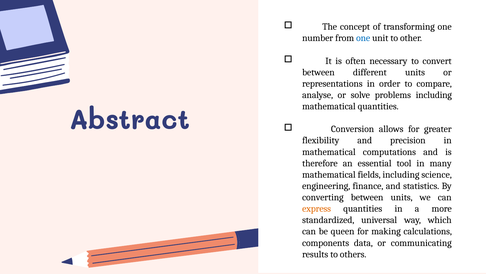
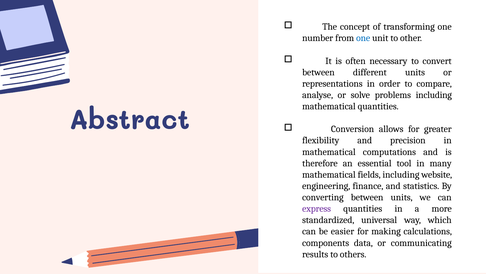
science: science -> website (437, 174)
express colour: orange -> purple (317, 208)
queen: queen -> easier (343, 231)
